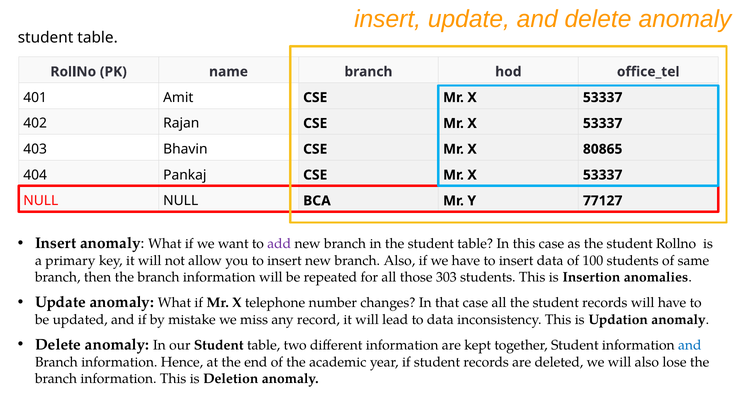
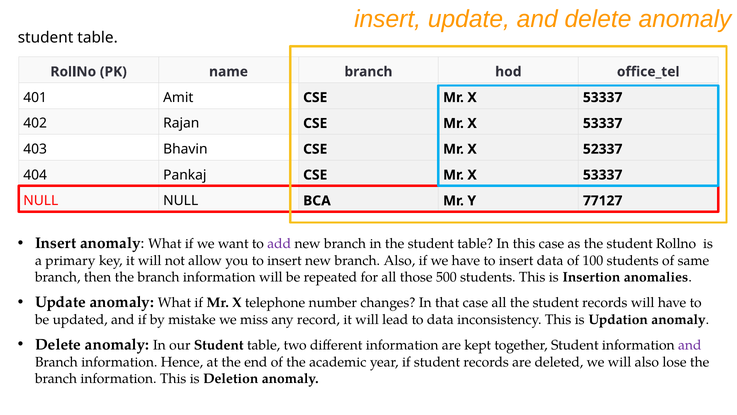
80865: 80865 -> 52337 (603, 149)
303: 303 -> 500 (446, 277)
and colour: blue -> purple (690, 345)
